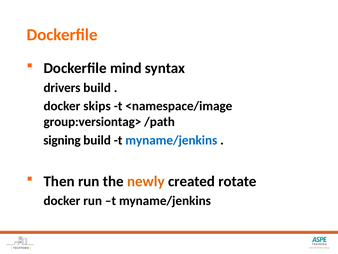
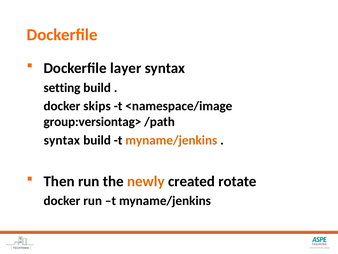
mind: mind -> layer (126, 68)
drivers: drivers -> setting (62, 87)
signing: signing -> syntax (62, 140)
myname/jenkins colour: blue -> orange (171, 140)
